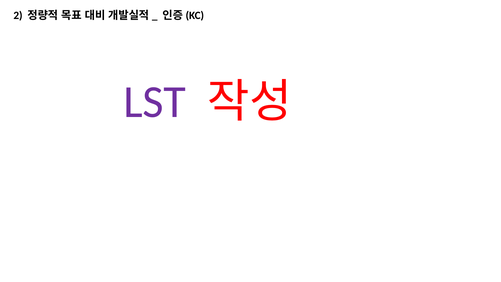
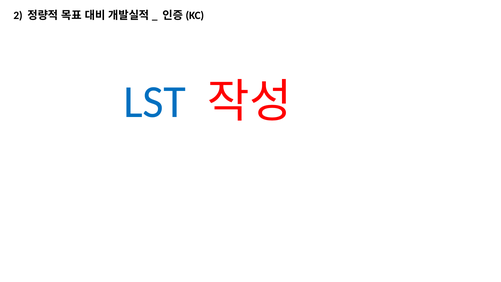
LST colour: purple -> blue (155, 102)
